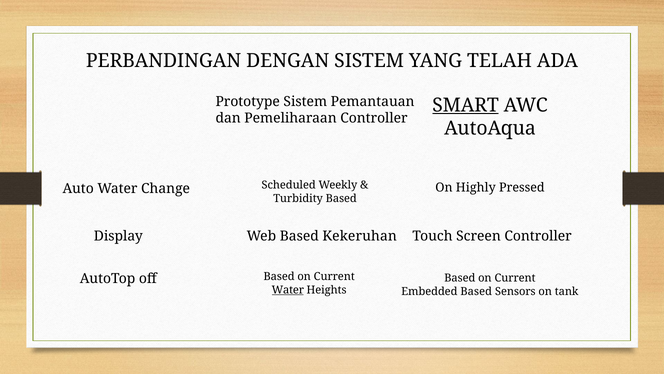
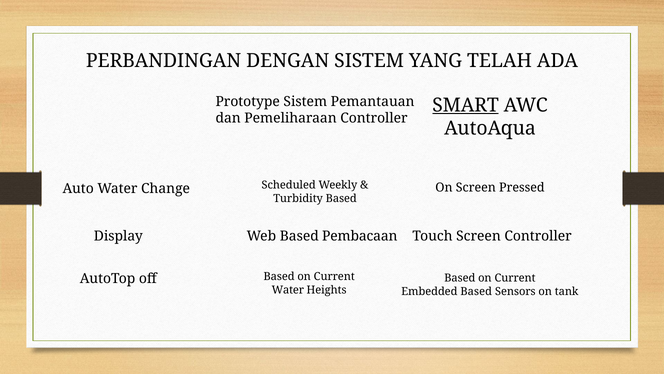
On Highly: Highly -> Screen (476, 187)
Kekeruhan: Kekeruhan -> Pembacaan (360, 236)
Water underline: present -> none (288, 290)
